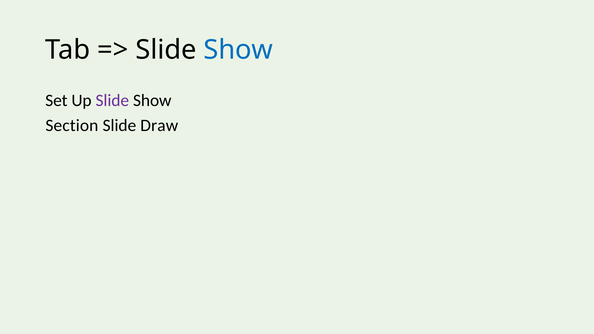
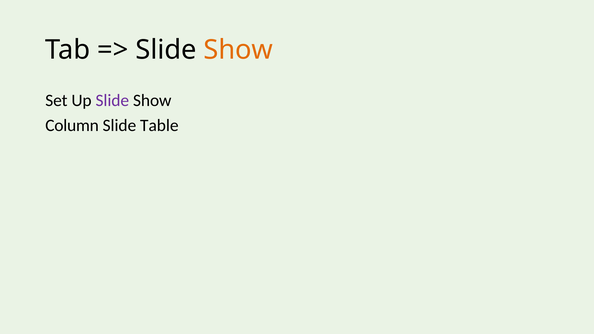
Show colour: blue -> orange (238, 50)
Section: Section -> Column (72, 125)
Draw: Draw -> Table (159, 125)
